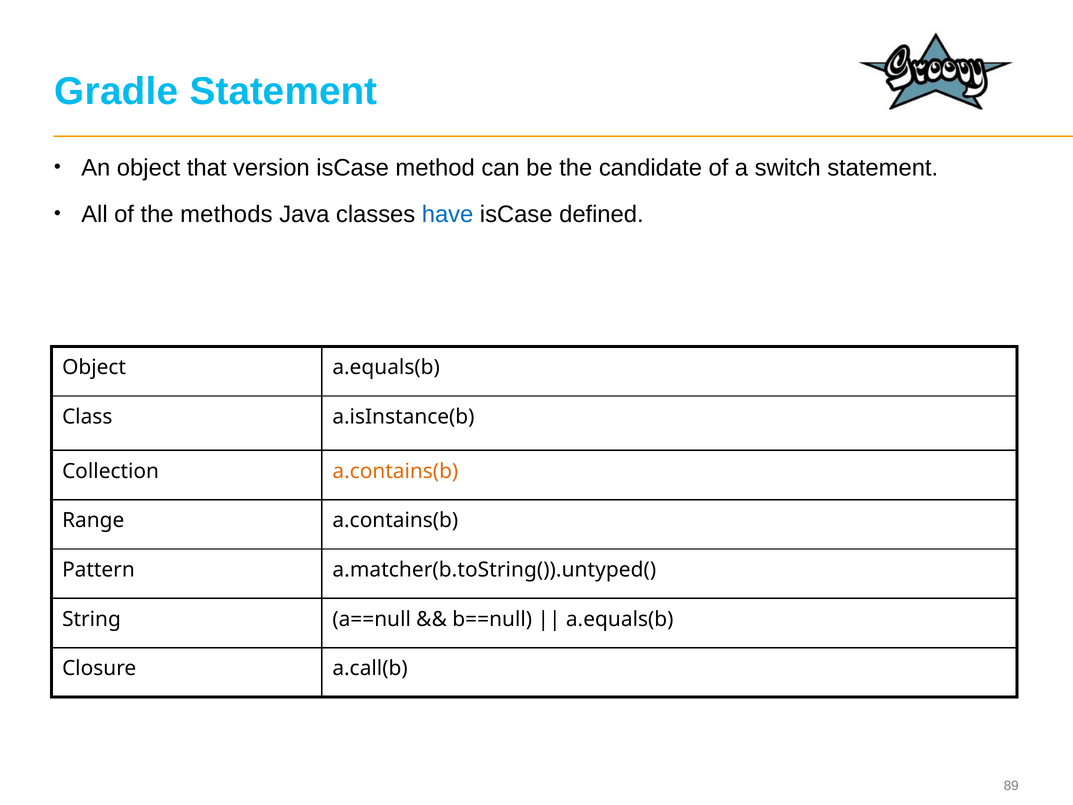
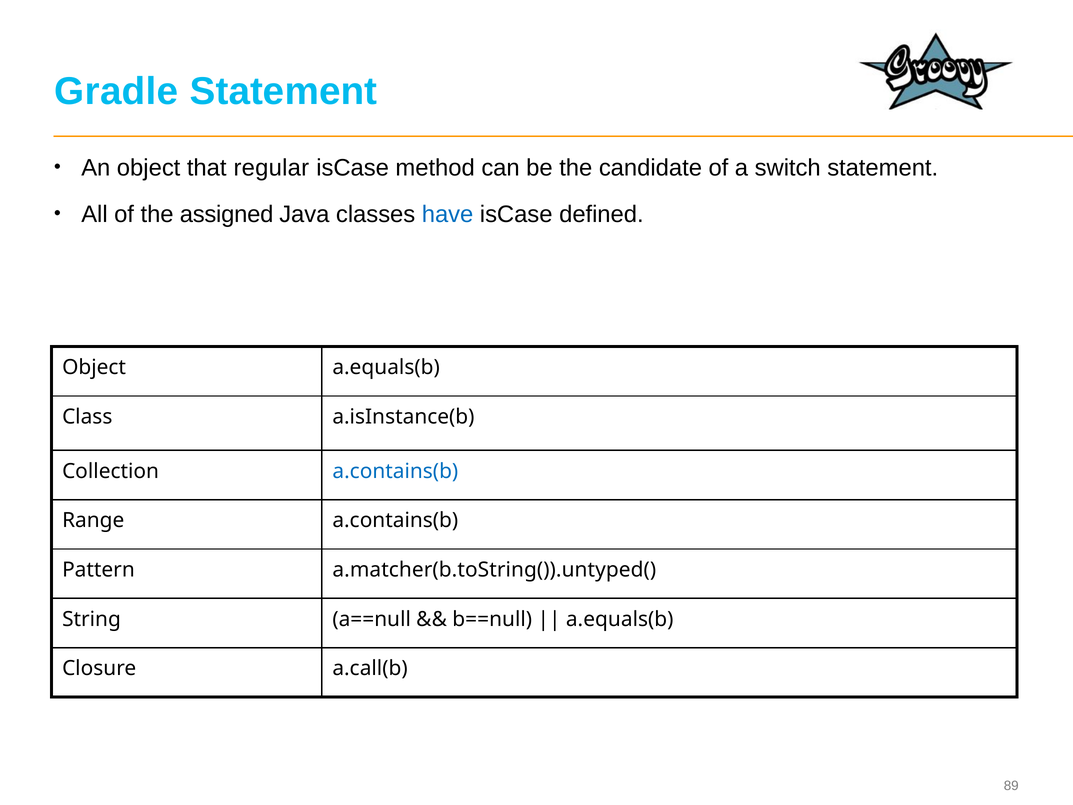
version: version -> regular (271, 168)
methods: methods -> assigned (227, 214)
a.contains(b colour: orange -> blue (395, 471)
